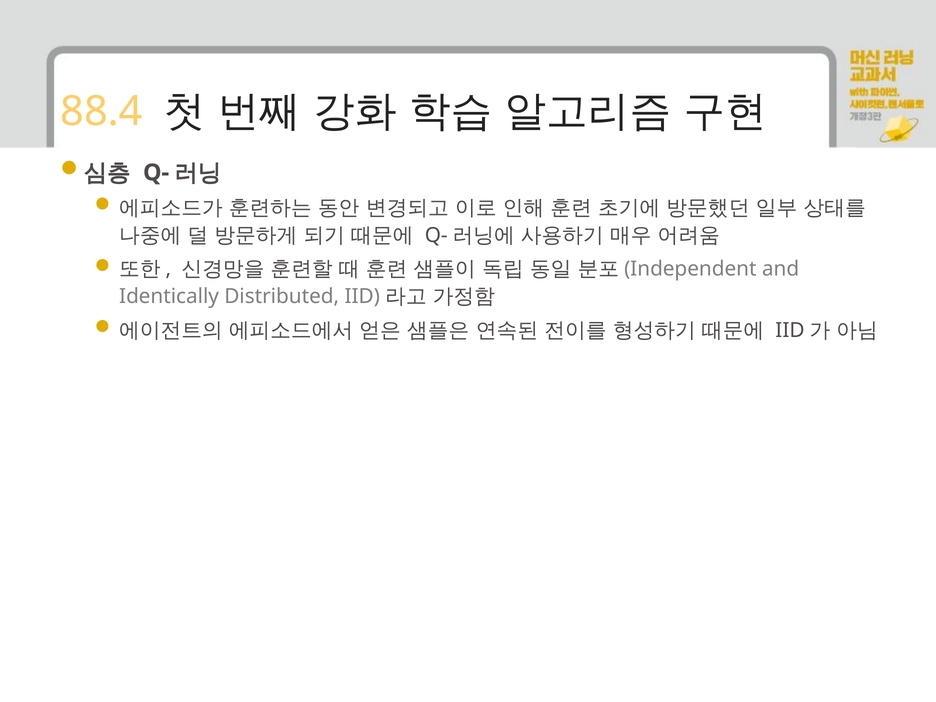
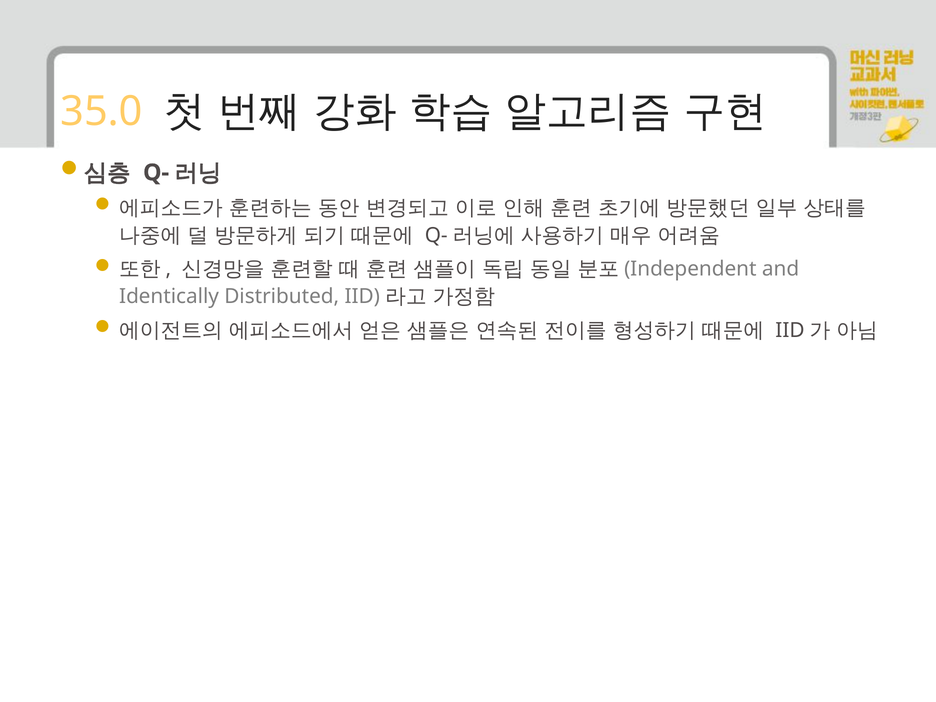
88.4: 88.4 -> 35.0 (101, 111)
